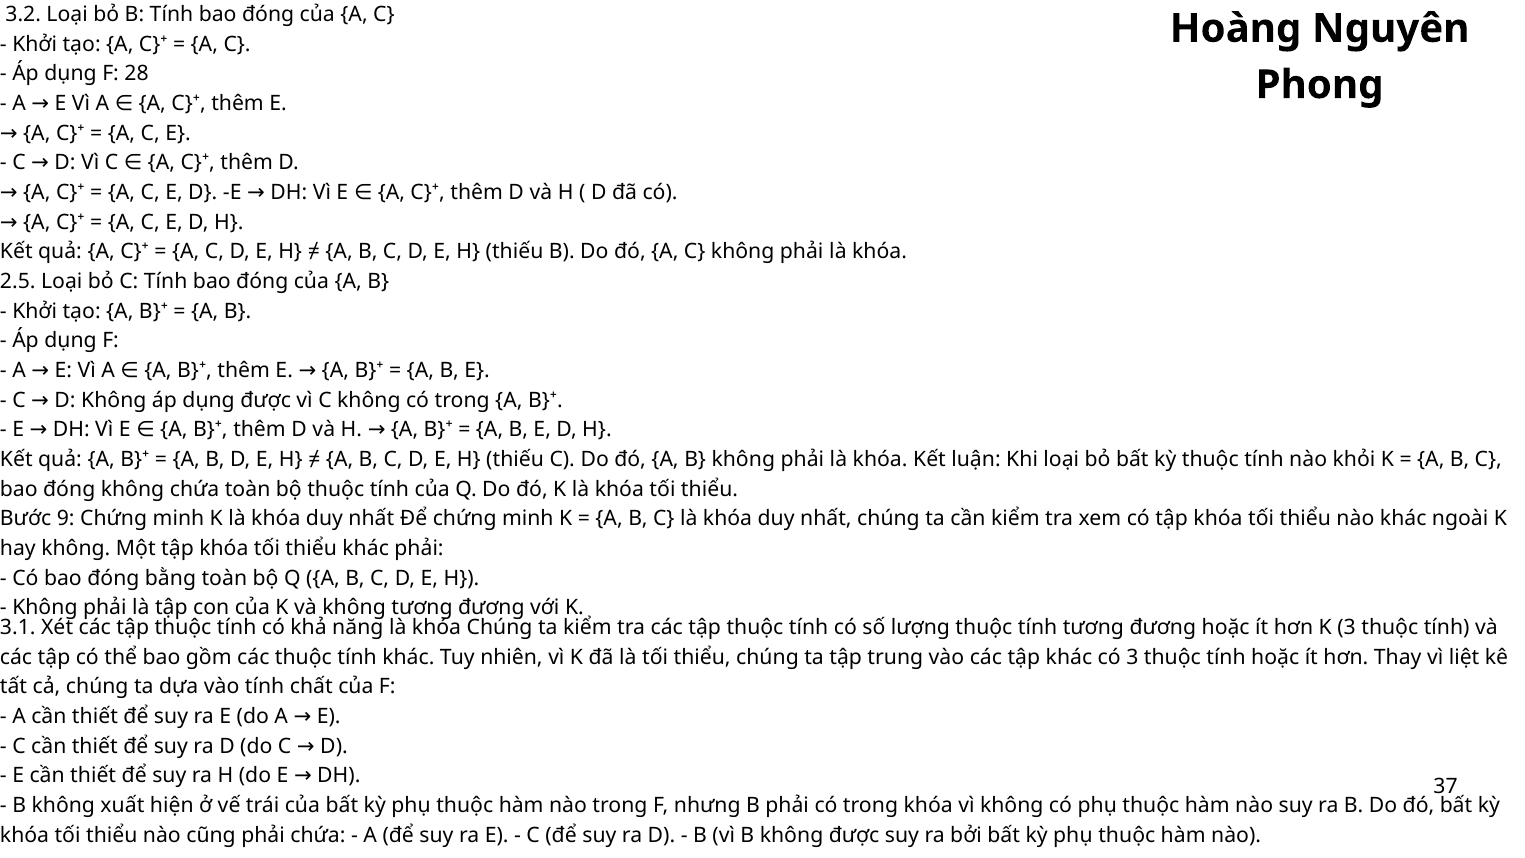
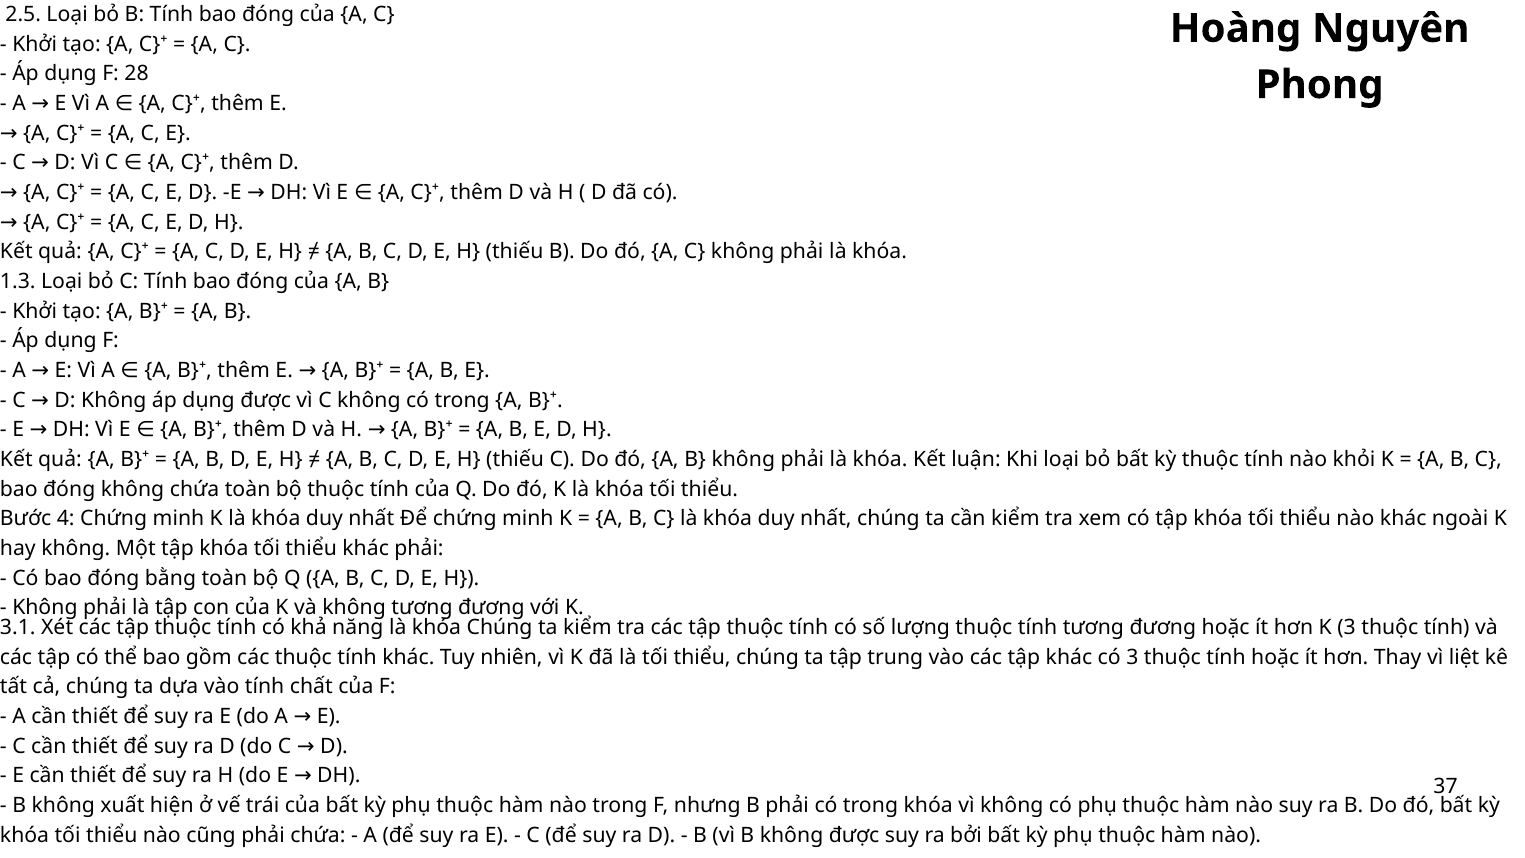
3.2: 3.2 -> 2.5 (23, 14)
2.5: 2.5 -> 1.3 (18, 281)
9: 9 -> 4 (66, 519)
